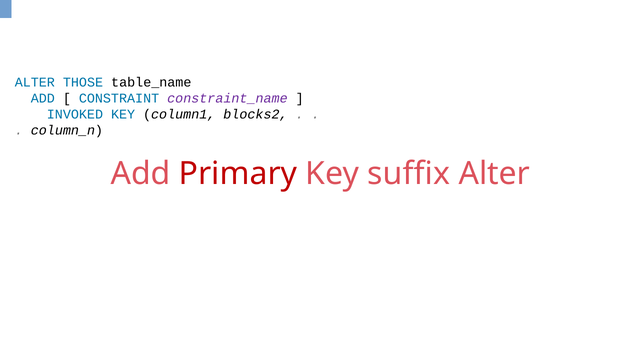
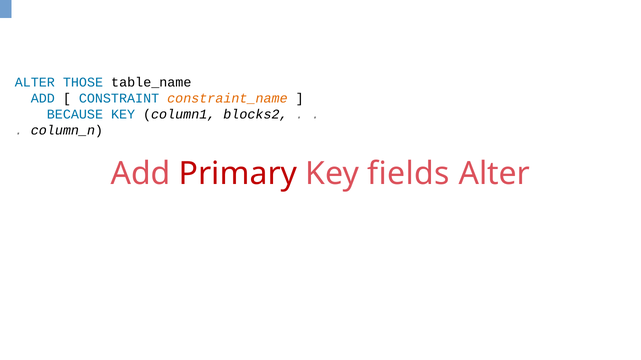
constraint_name colour: purple -> orange (227, 98)
INVOKED: INVOKED -> BECAUSE (75, 115)
suffix: suffix -> fields (409, 174)
